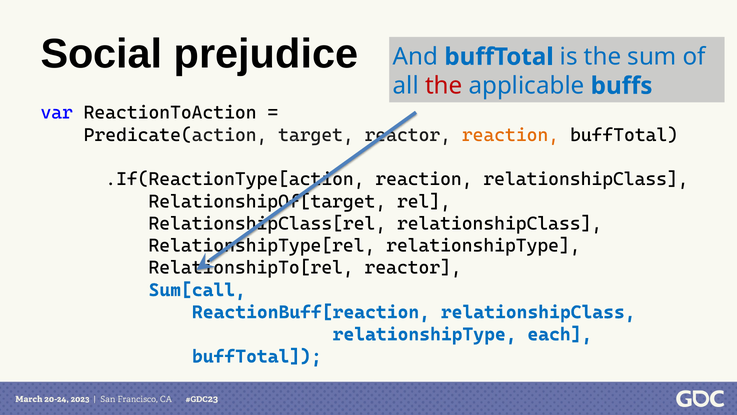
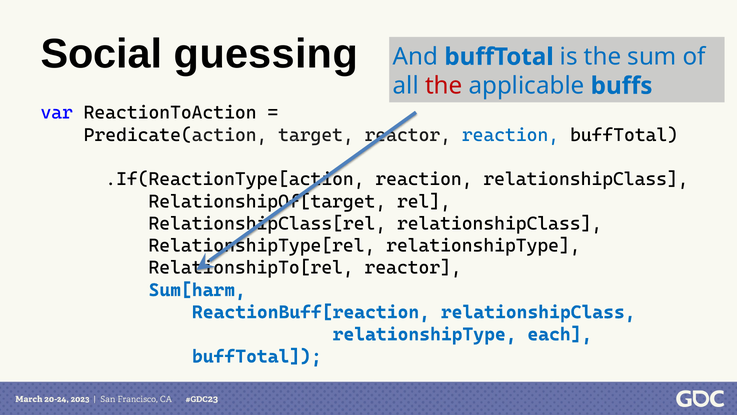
prejudice: prejudice -> guessing (266, 54)
reaction colour: orange -> blue (510, 135)
Sum[call: Sum[call -> Sum[harm (197, 290)
